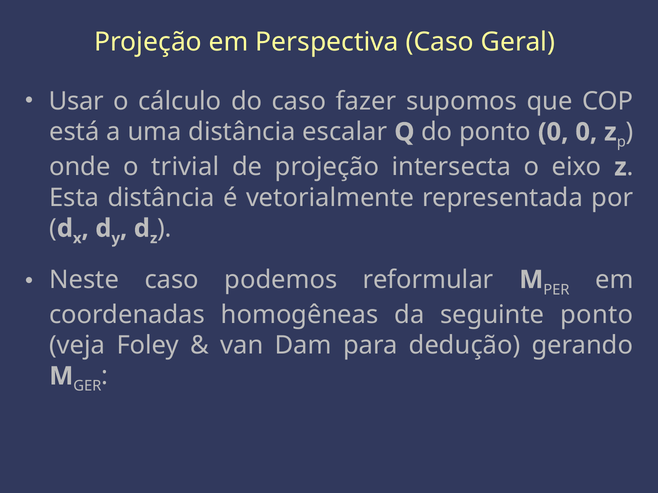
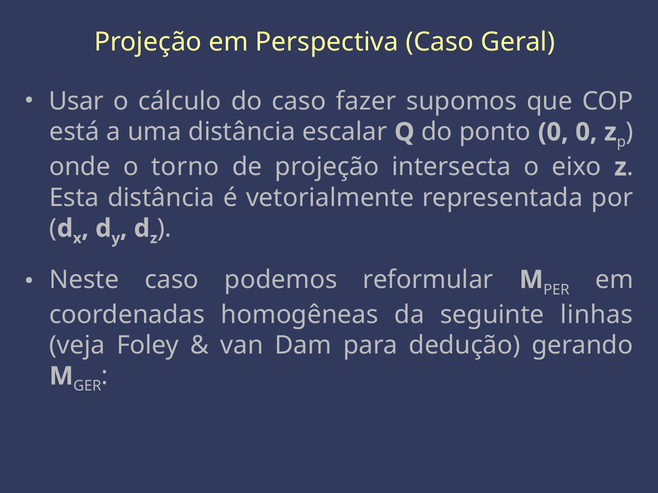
trivial: trivial -> torno (185, 167)
seguinte ponto: ponto -> linhas (597, 315)
